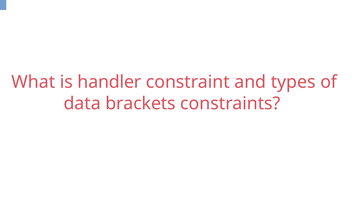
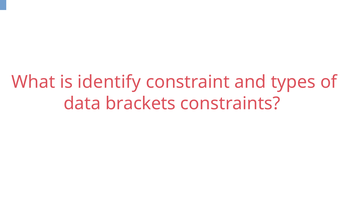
handler: handler -> identify (109, 82)
